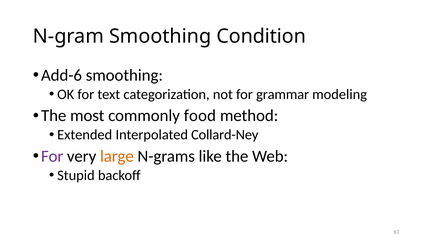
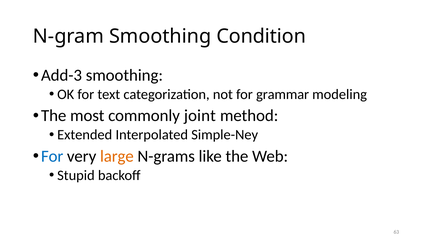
Add-6: Add-6 -> Add-3 (62, 75)
food: food -> joint (200, 116)
Collard-Ney: Collard-Ney -> Simple-Ney (225, 135)
For colour: purple -> blue (52, 156)
